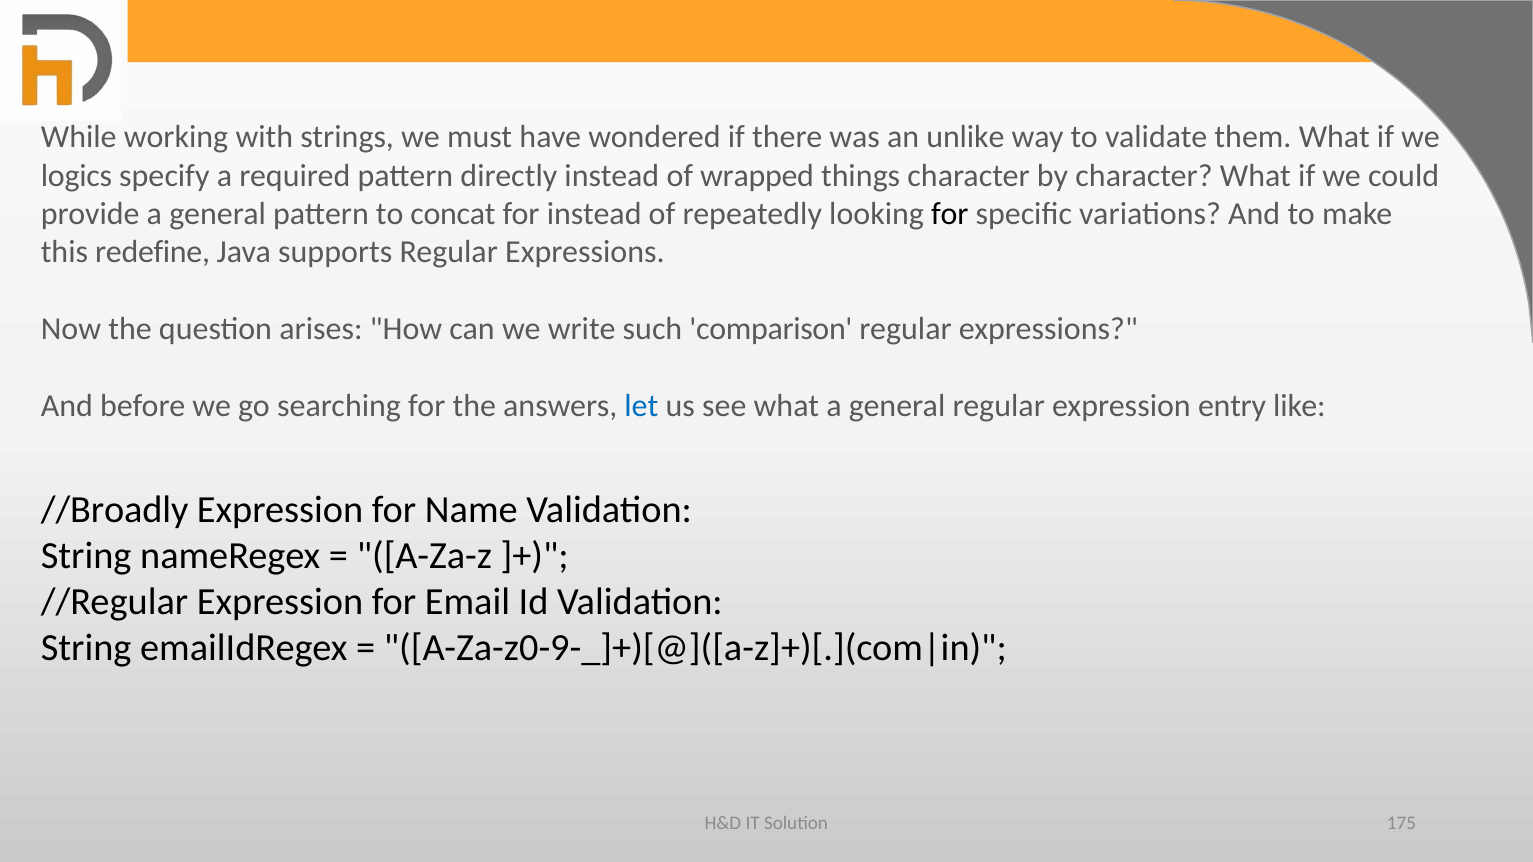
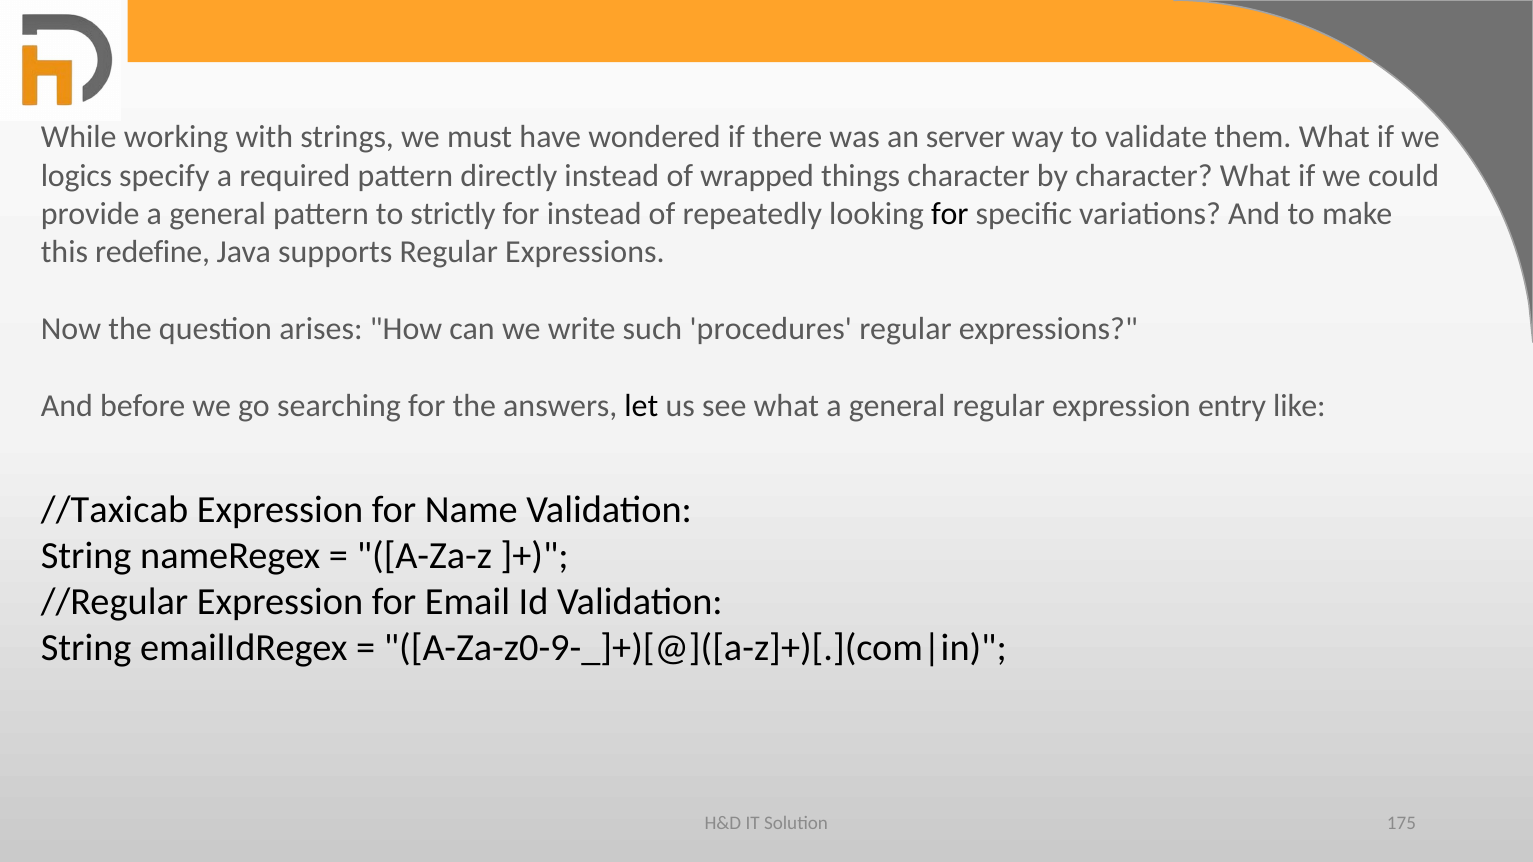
unlike: unlike -> server (966, 137)
concat: concat -> strictly (453, 214)
comparison: comparison -> procedures (771, 329)
let colour: blue -> black (641, 406)
//Broadly: //Broadly -> //Taxicab (115, 510)
